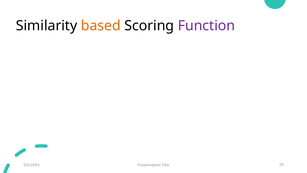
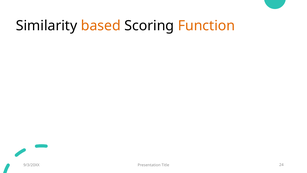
Function colour: purple -> orange (206, 26)
